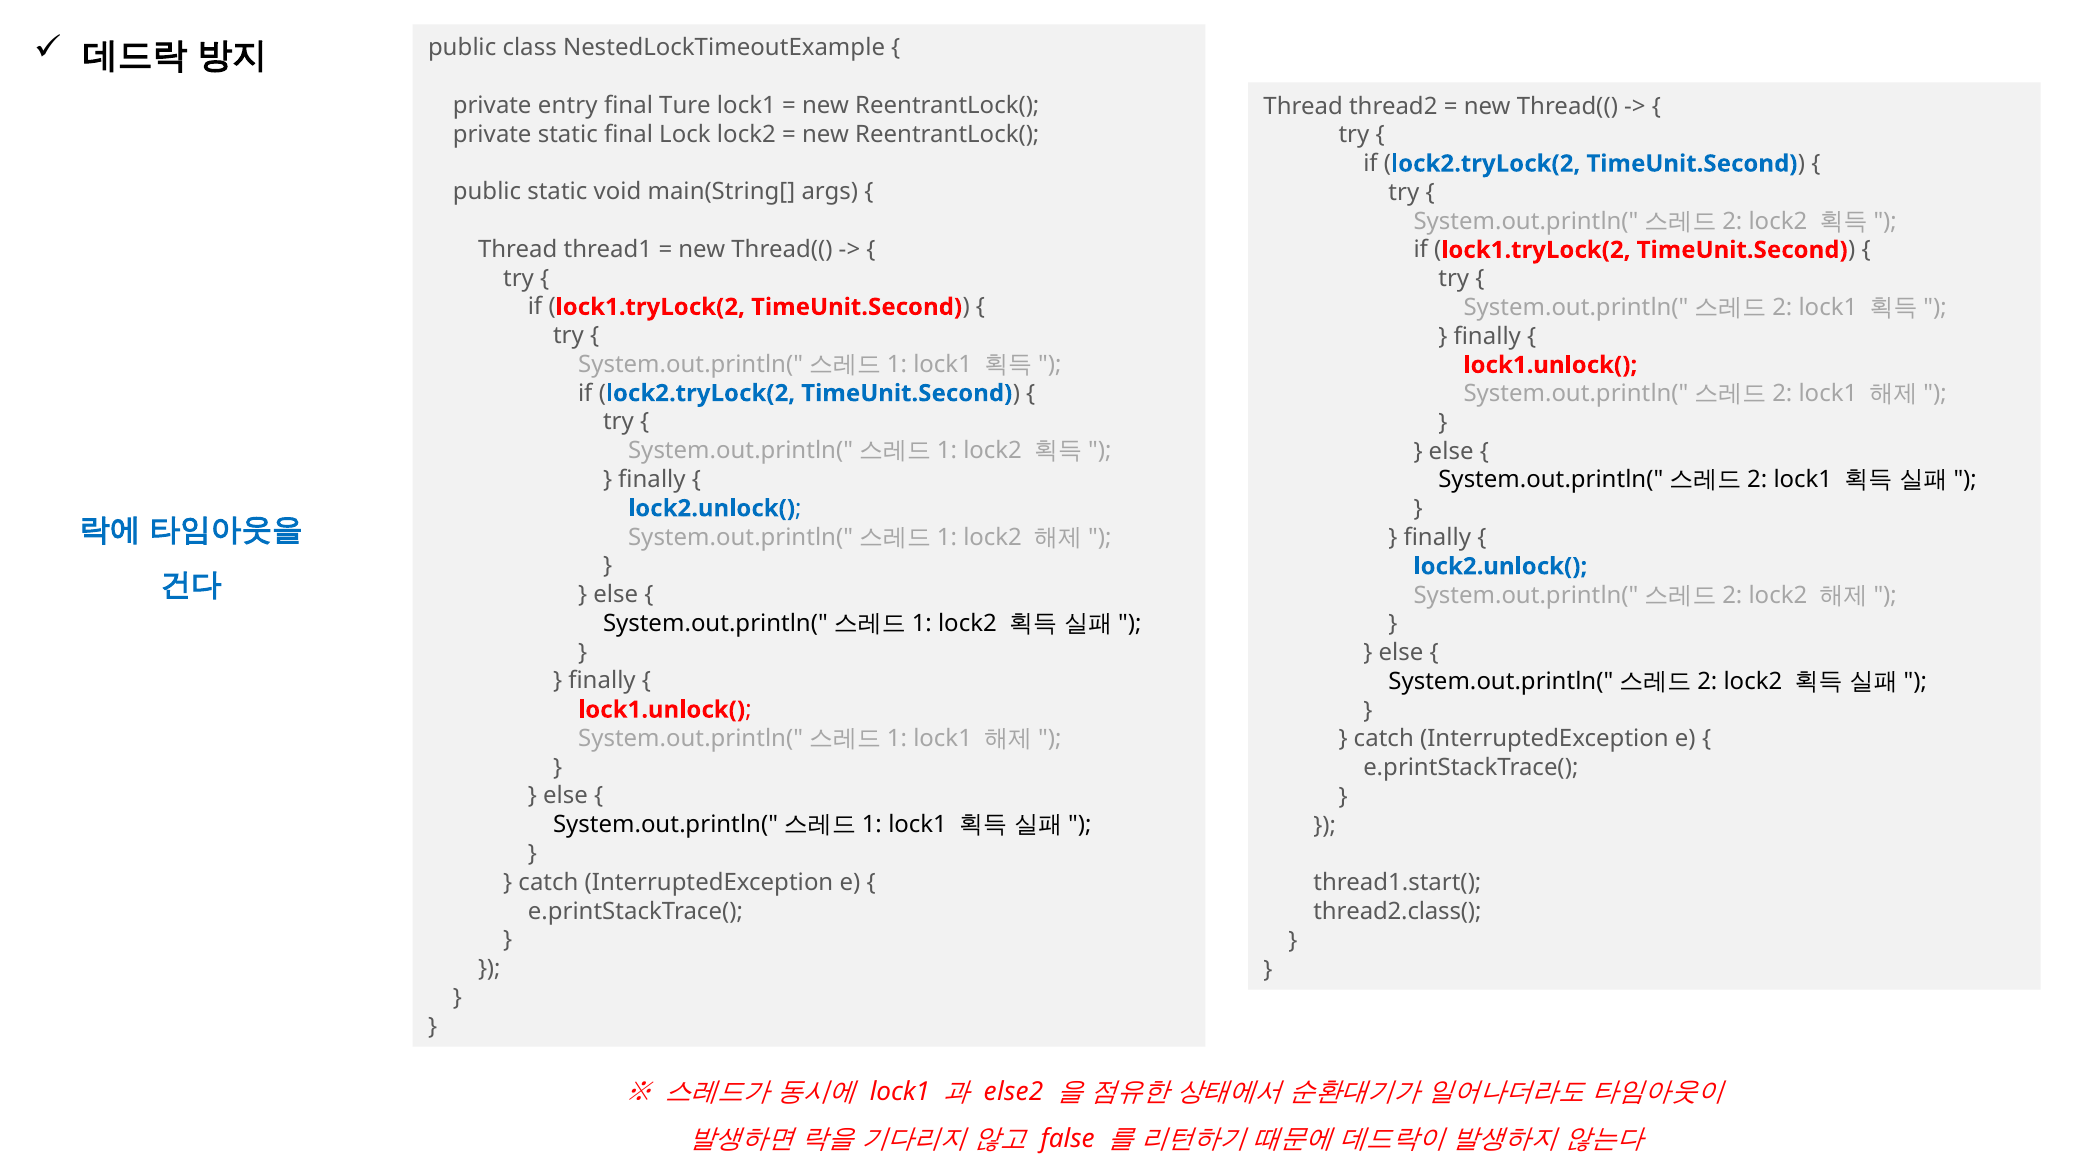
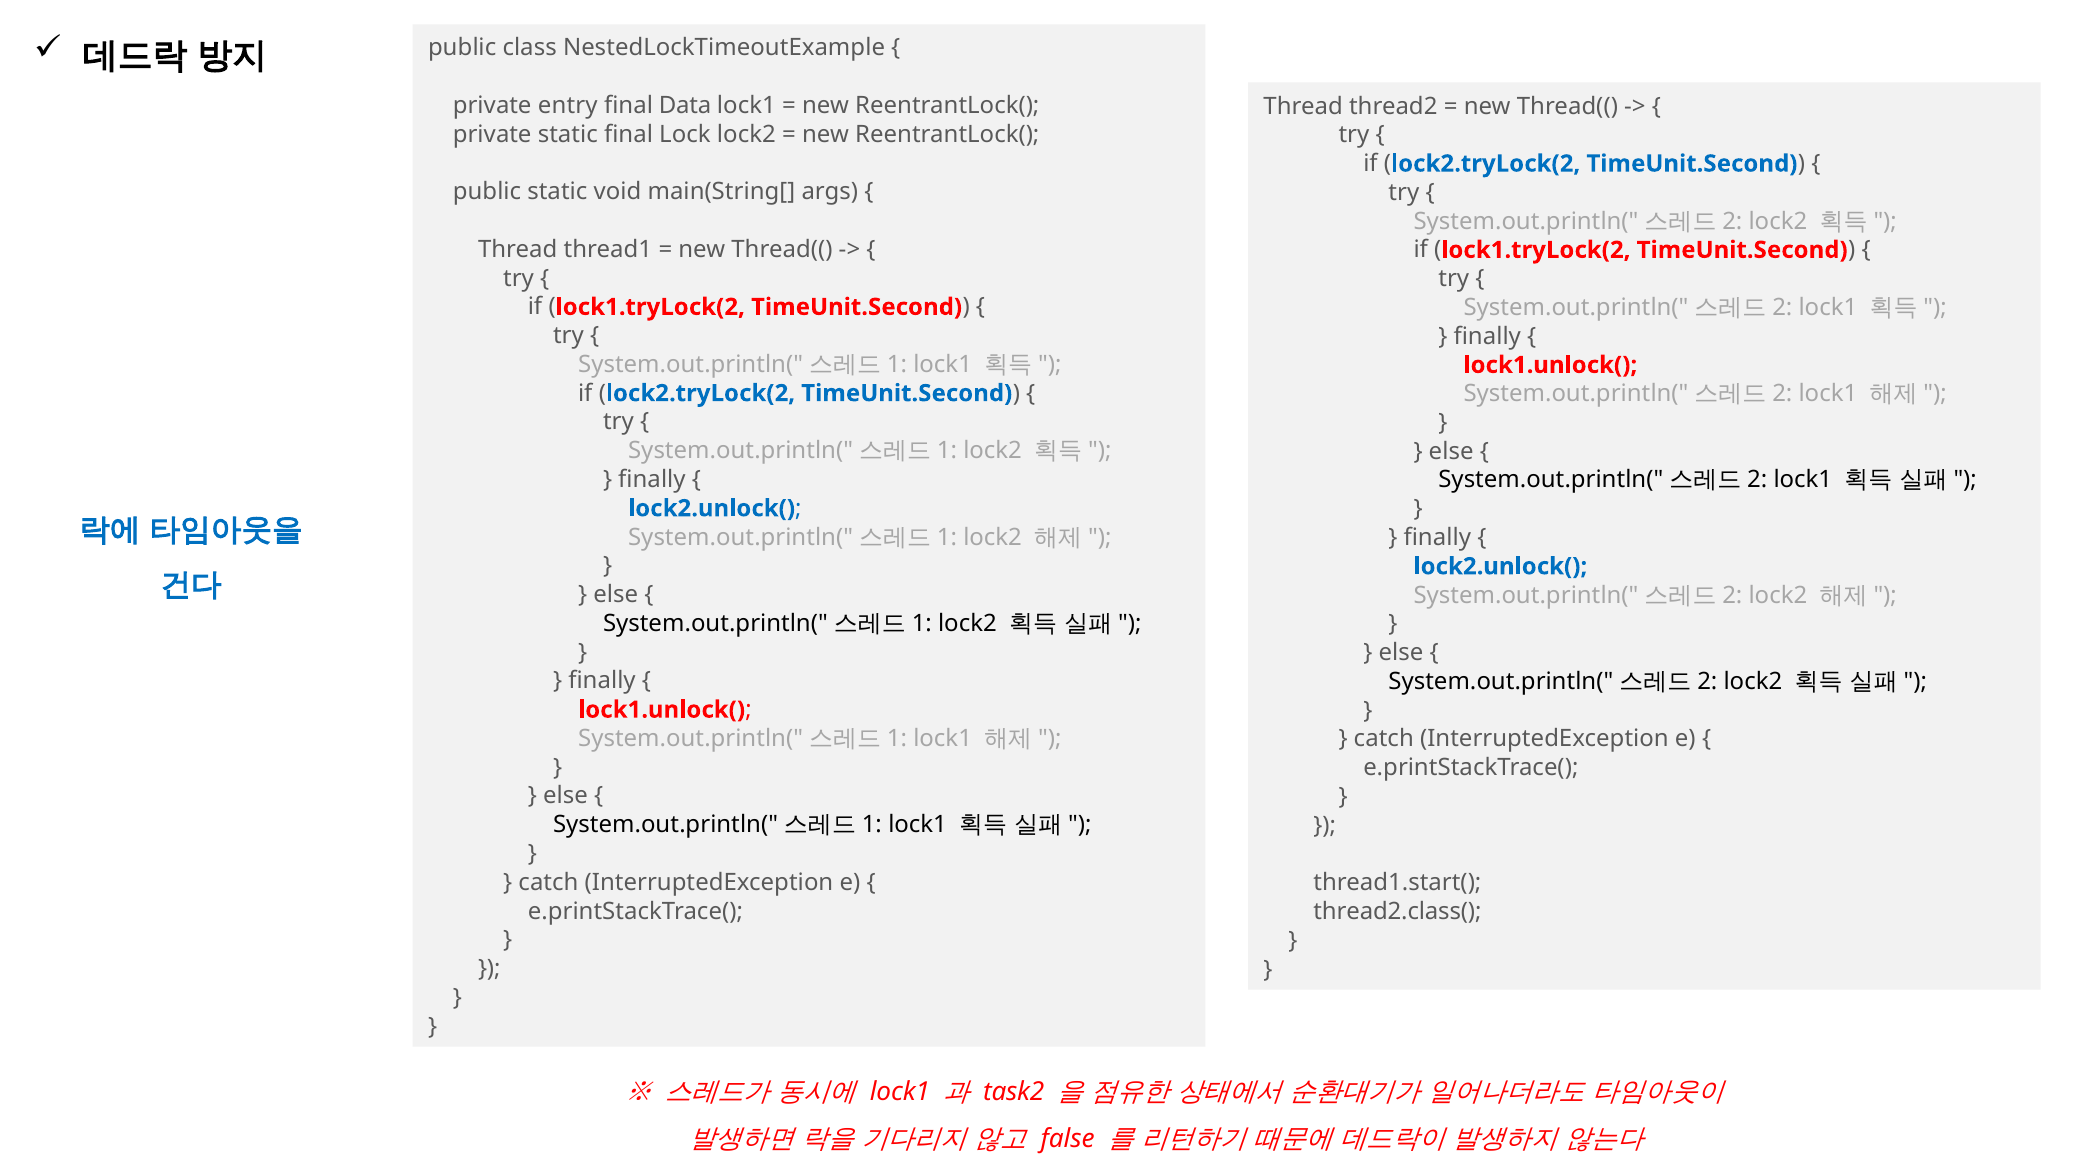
Ture: Ture -> Data (685, 106)
else2: else2 -> task2 (1014, 1093)
